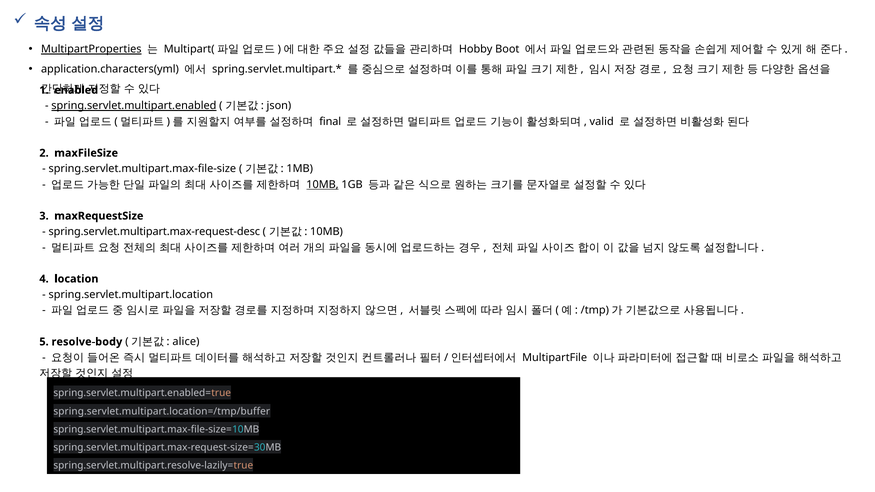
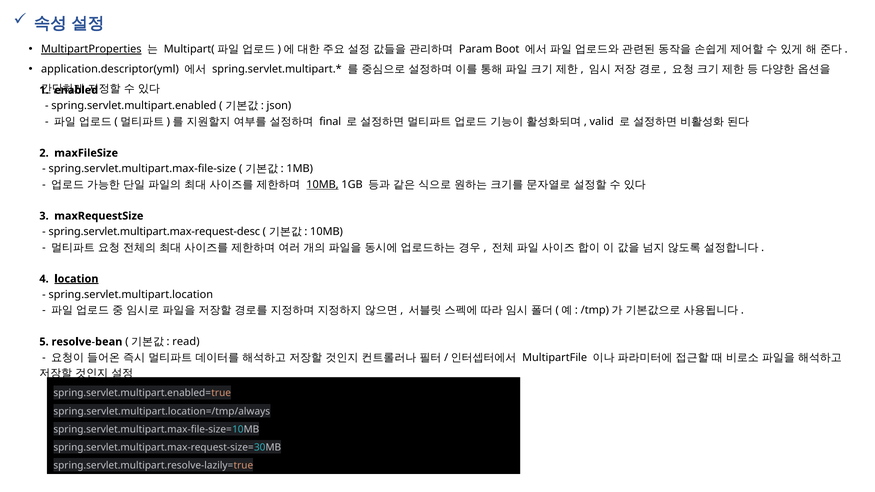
Hobby: Hobby -> Param (476, 49)
application.characters(yml: application.characters(yml -> application.descriptor(yml (110, 69)
spring.servlet.multipart.enabled underline: present -> none (134, 106)
location underline: none -> present (76, 279)
resolve-body: resolve-body -> resolve-bean (87, 342)
alice: alice -> read (186, 342)
spring.servlet.multipart.location=/tmp/buffer: spring.servlet.multipart.location=/tmp/buffer -> spring.servlet.multipart.location=/tmp/always (162, 411)
